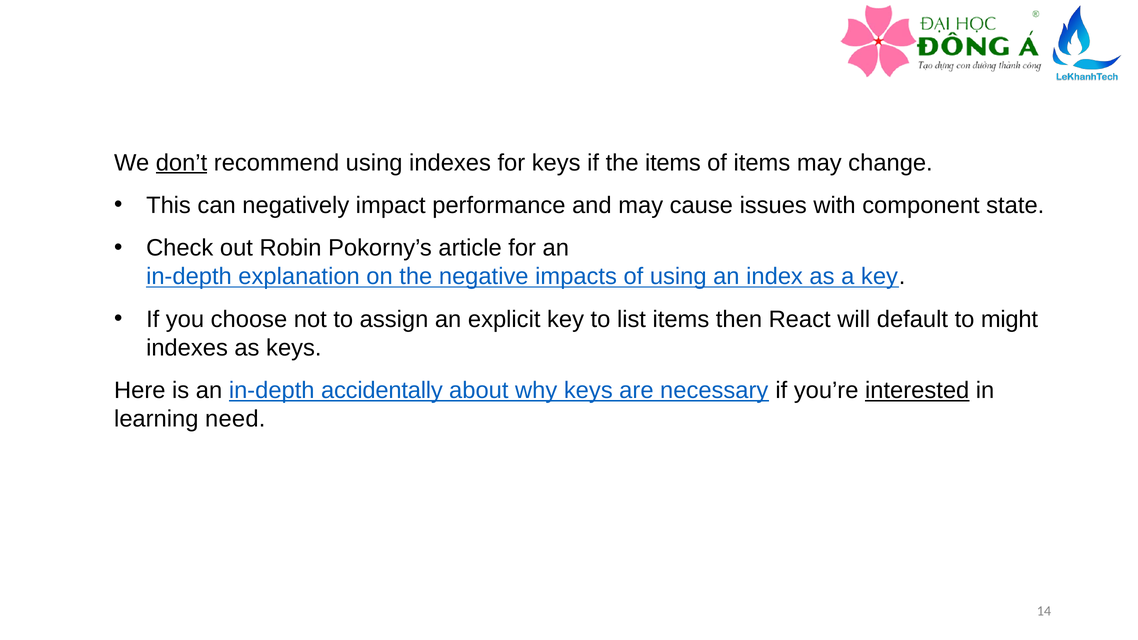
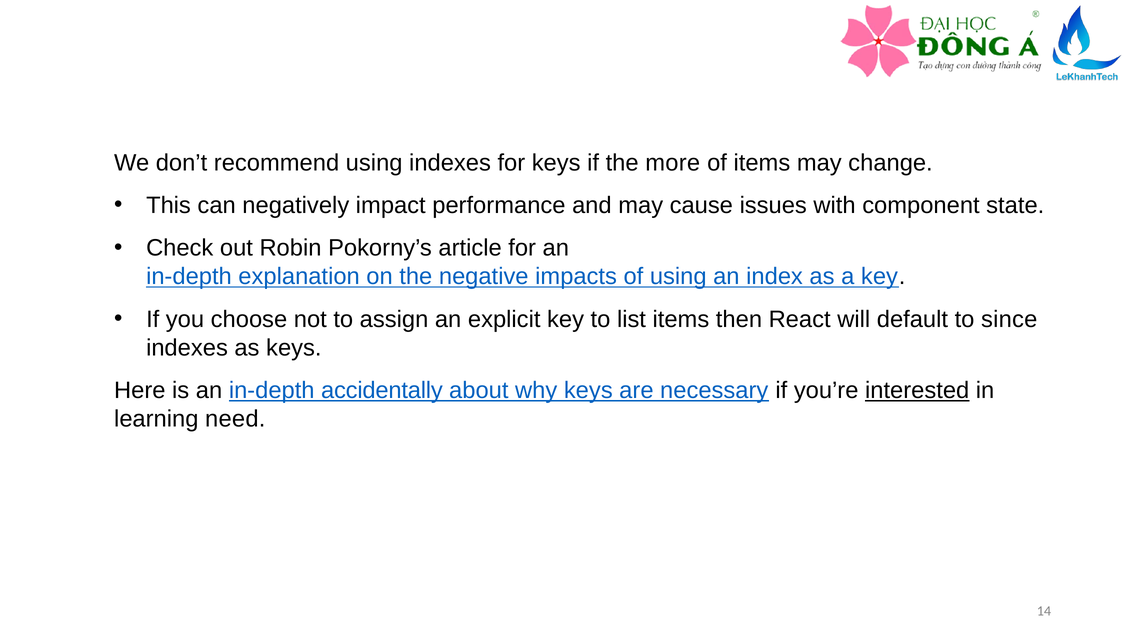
don’t underline: present -> none (181, 163)
the items: items -> more (673, 163)
might: might -> since (1009, 319)
